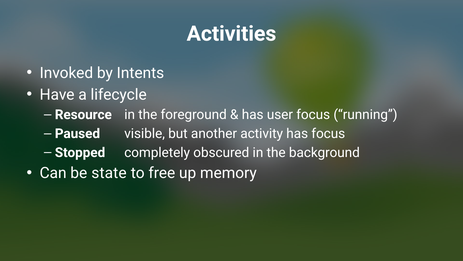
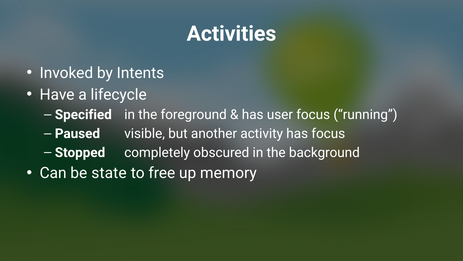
Resource: Resource -> Specified (83, 114)
